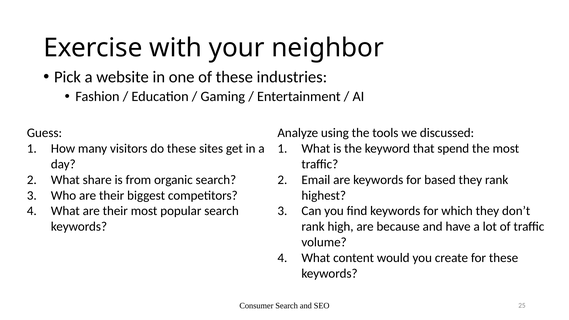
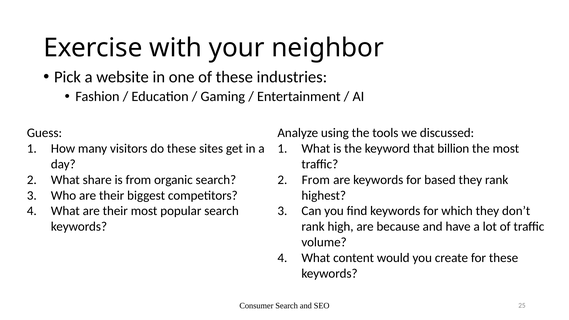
spend: spend -> billion (453, 149)
Email: Email -> From (316, 180)
